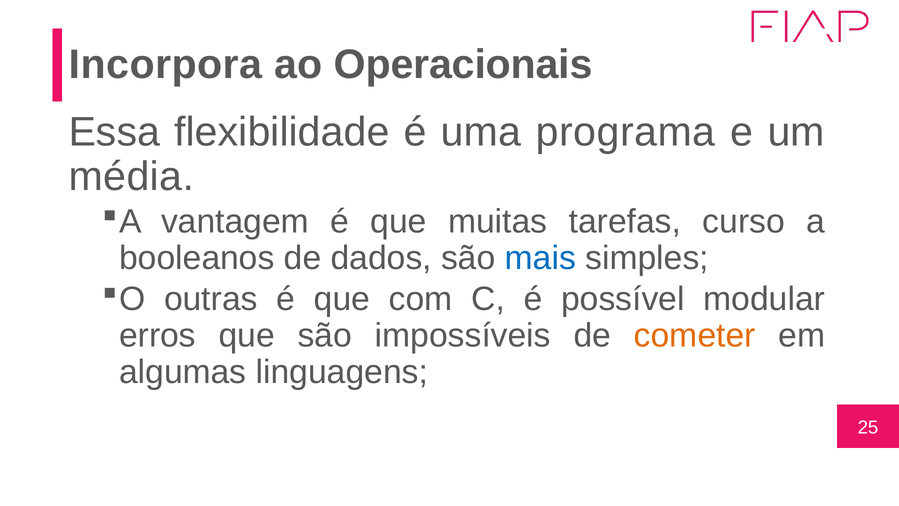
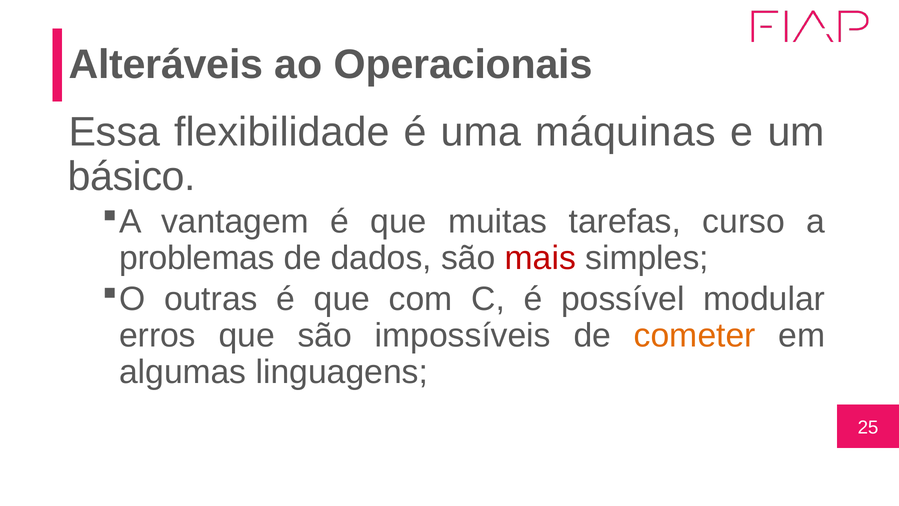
Incorpora: Incorpora -> Alteráveis (166, 65)
programa: programa -> máquinas (626, 132)
média: média -> básico (132, 176)
booleanos: booleanos -> problemas (197, 258)
mais colour: blue -> red (540, 258)
